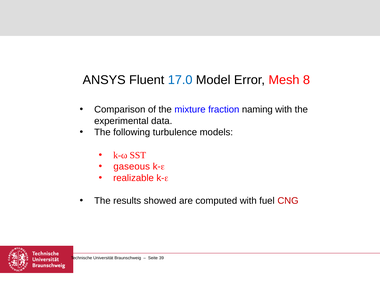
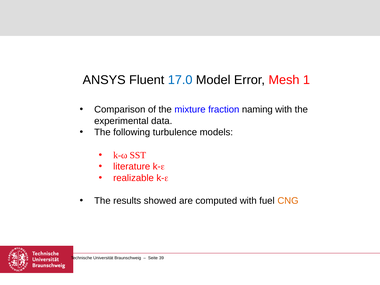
8: 8 -> 1 (306, 80)
gaseous: gaseous -> literature (132, 167)
CNG colour: red -> orange (288, 201)
